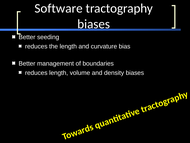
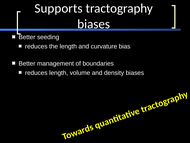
Software: Software -> Supports (59, 8)
